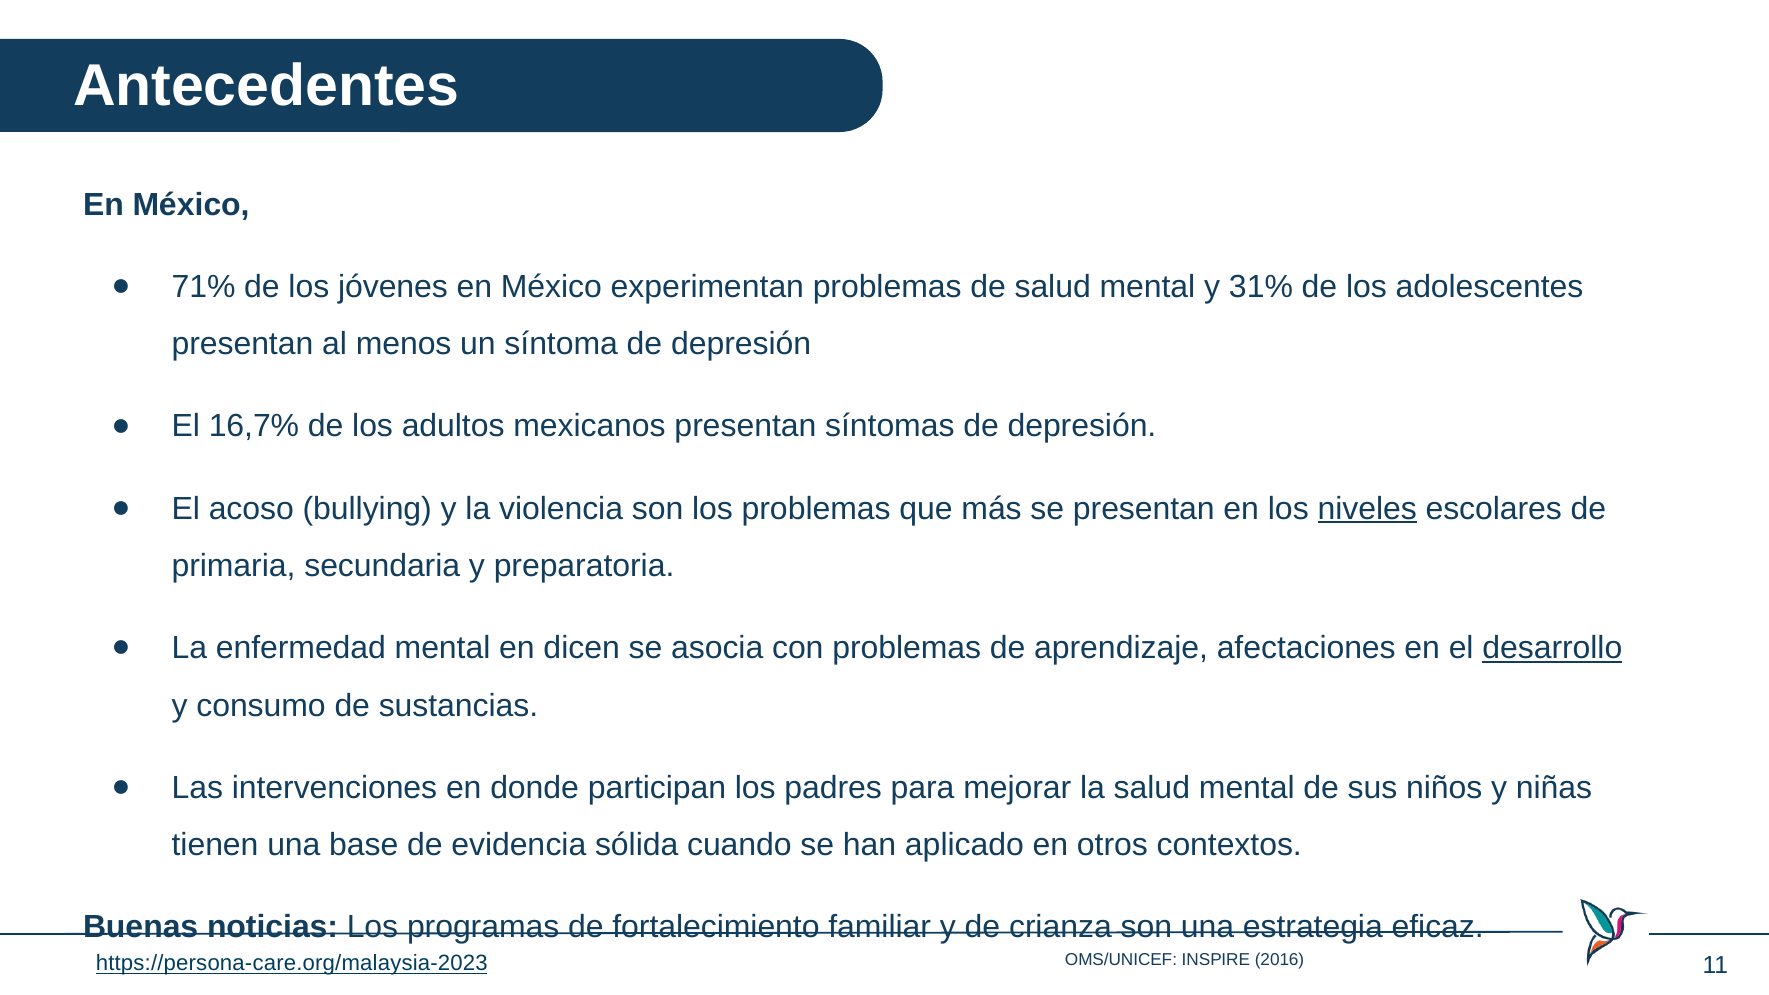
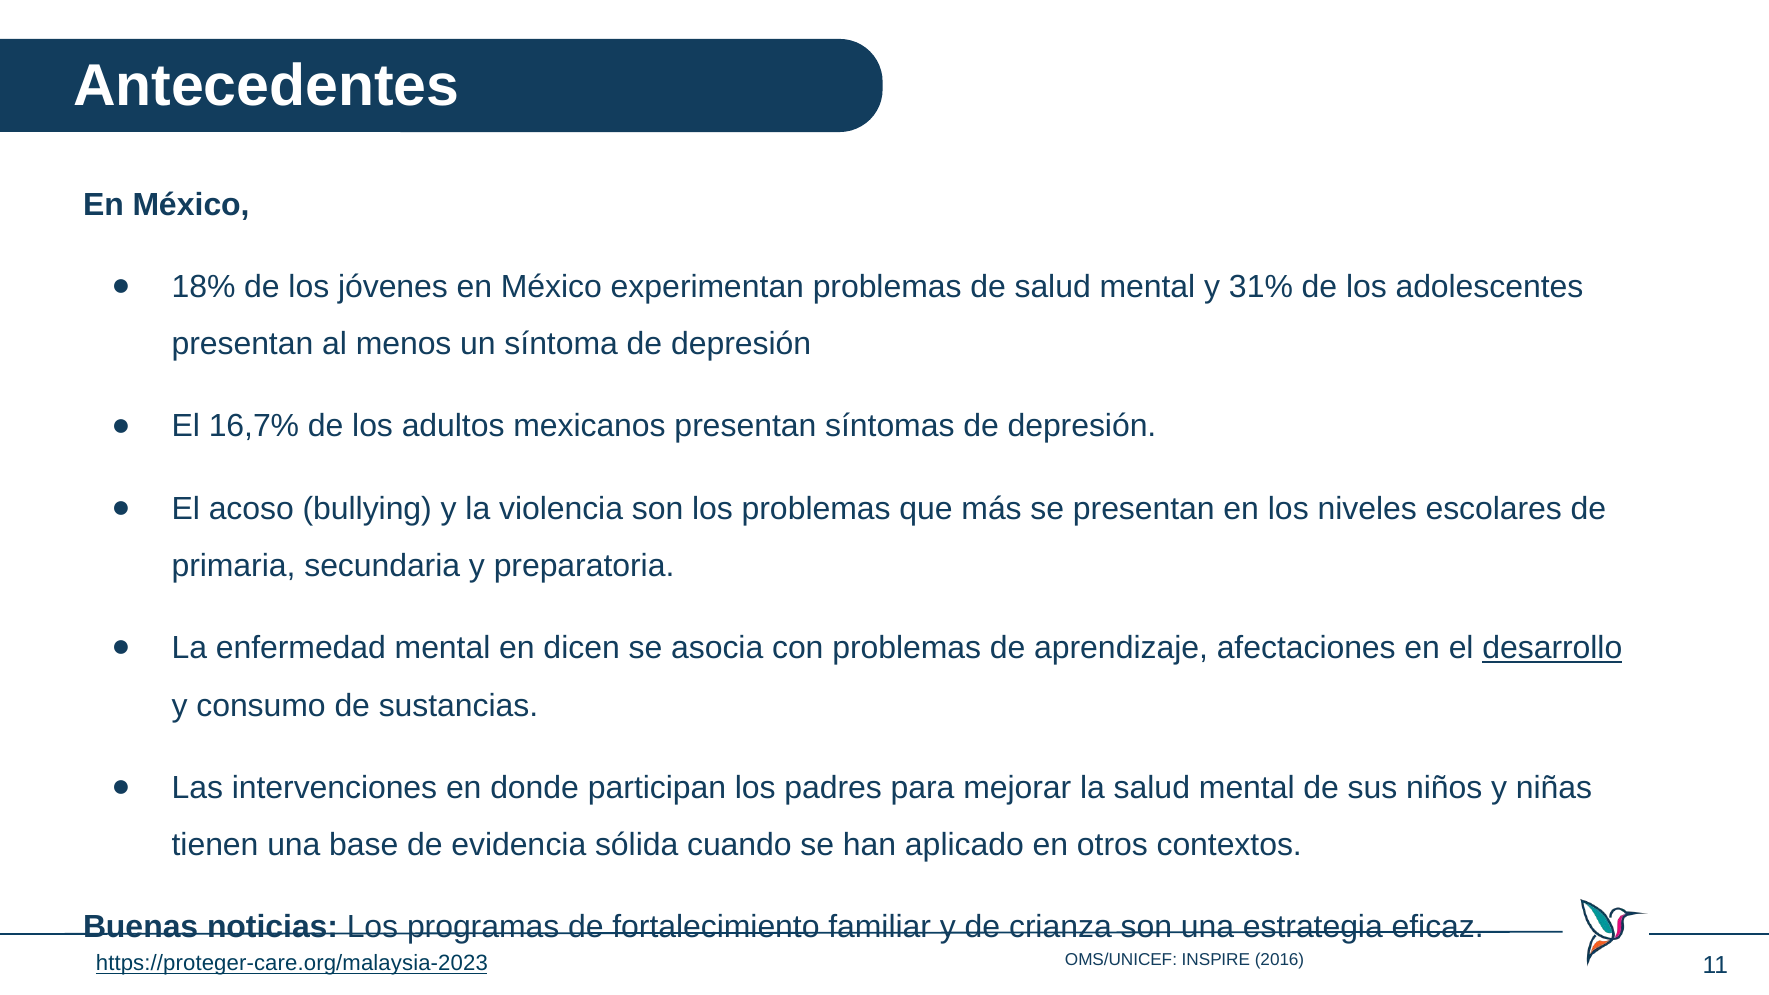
71%: 71% -> 18% (204, 287)
niveles underline: present -> none (1367, 509)
https://persona-care.org/malaysia-2023: https://persona-care.org/malaysia-2023 -> https://proteger-care.org/malaysia-2023 (292, 964)
